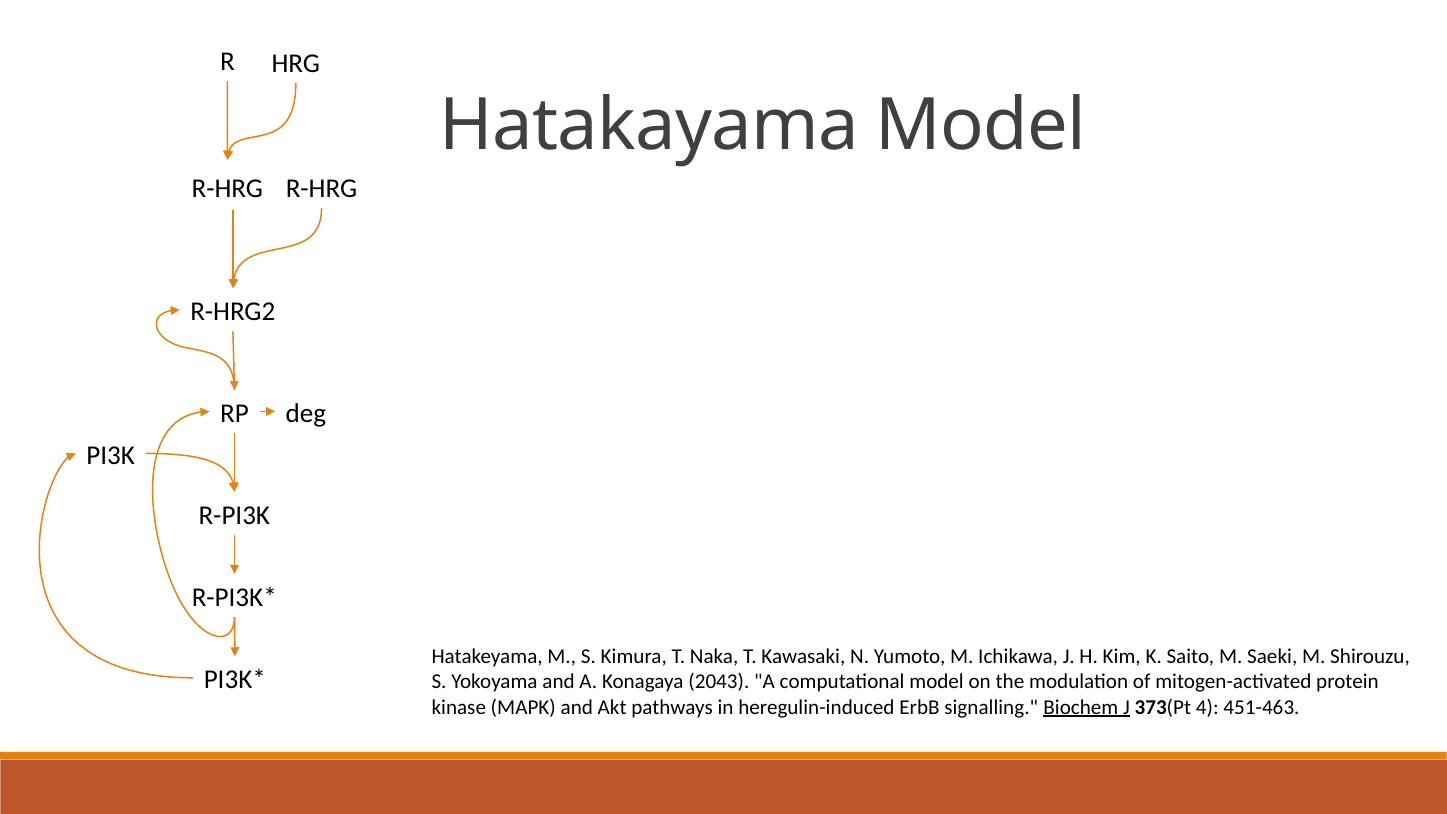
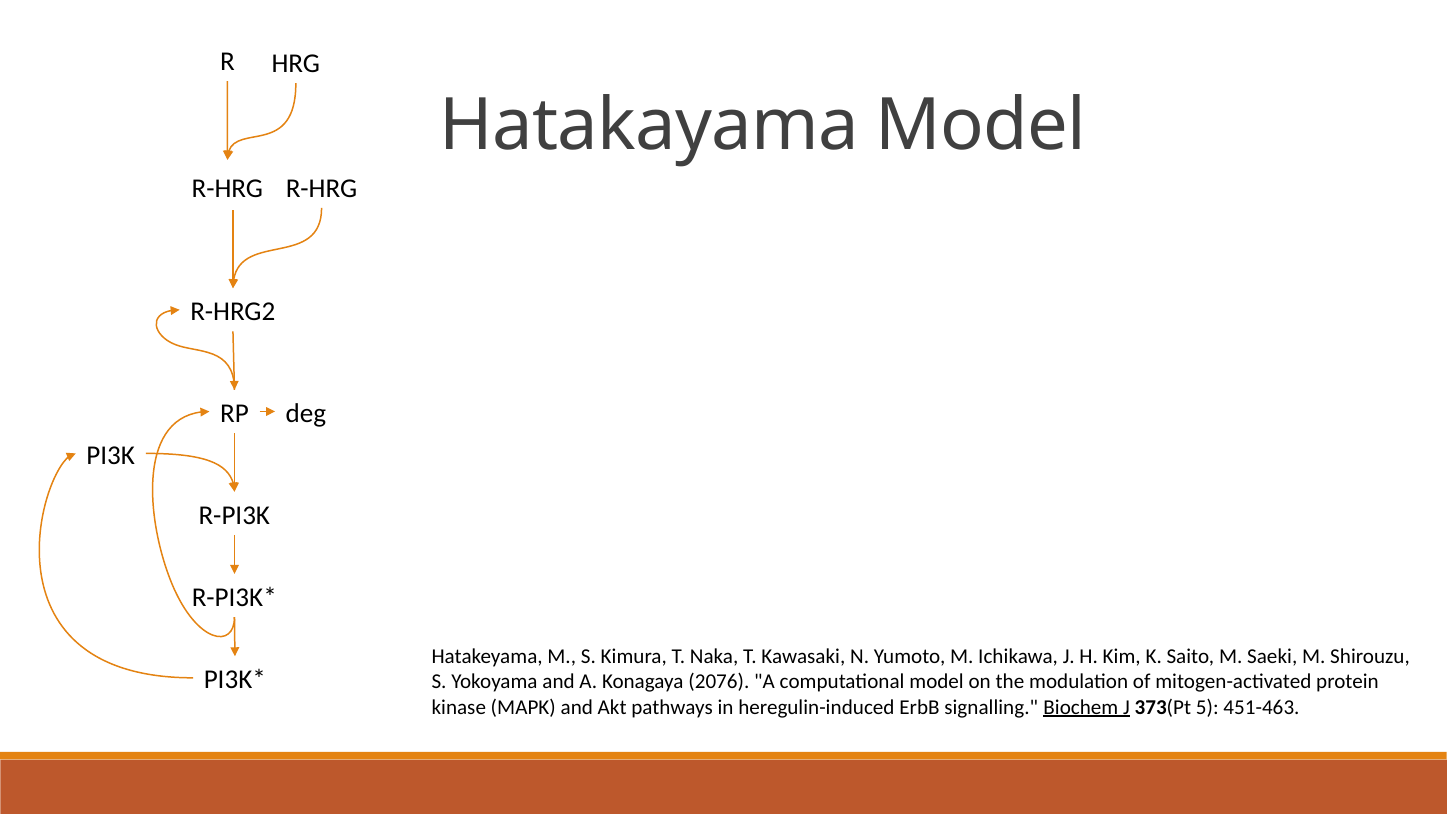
2043: 2043 -> 2076 (719, 682)
4: 4 -> 5 (1207, 707)
